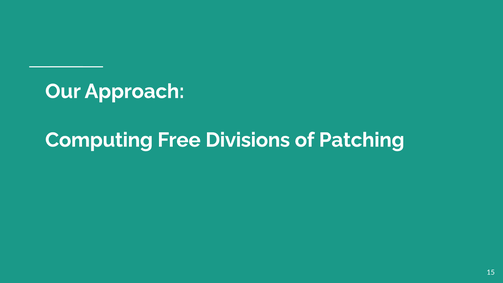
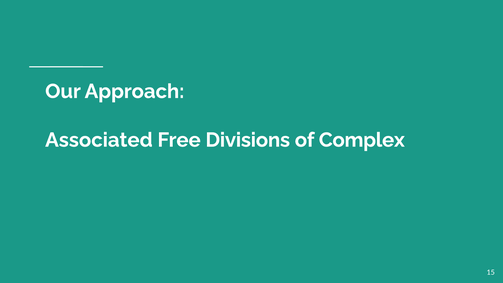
Computing: Computing -> Associated (99, 140)
Patching: Patching -> Complex (362, 140)
